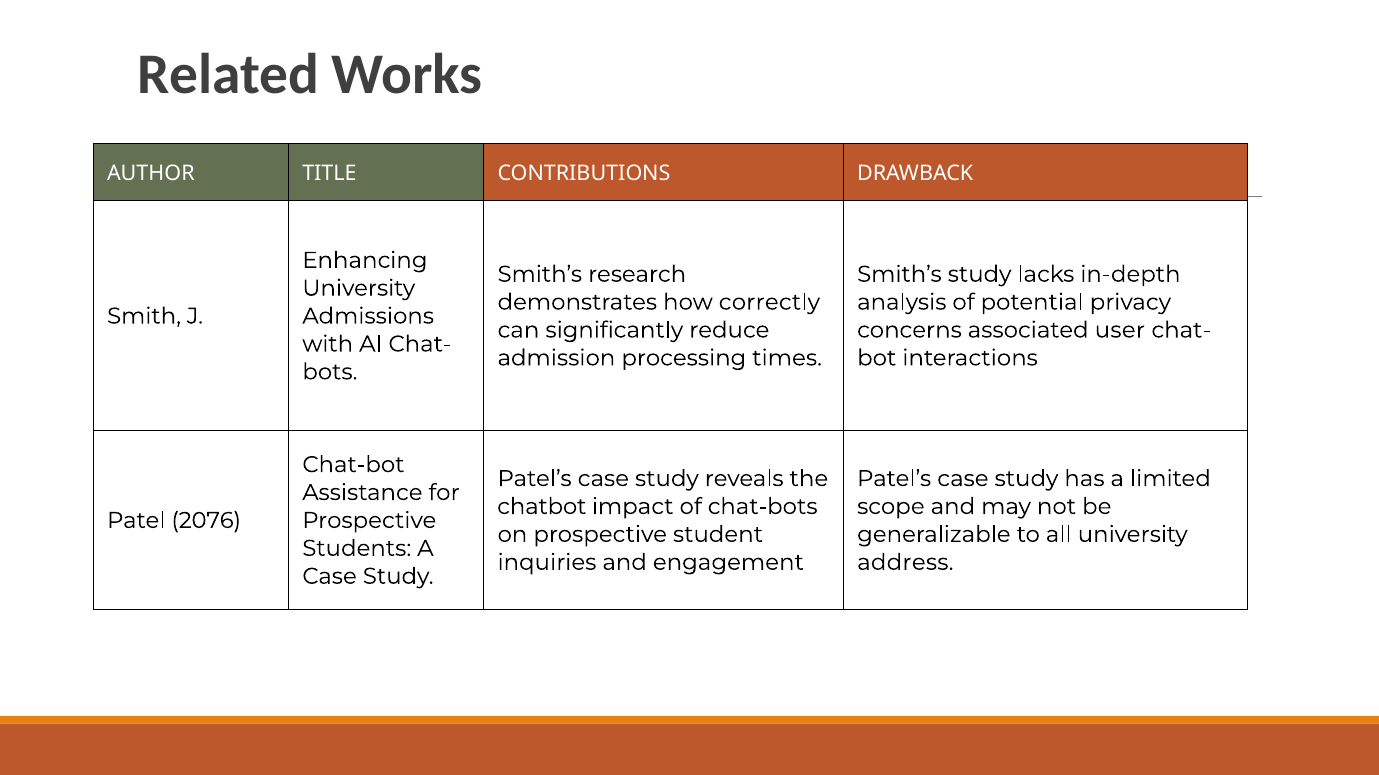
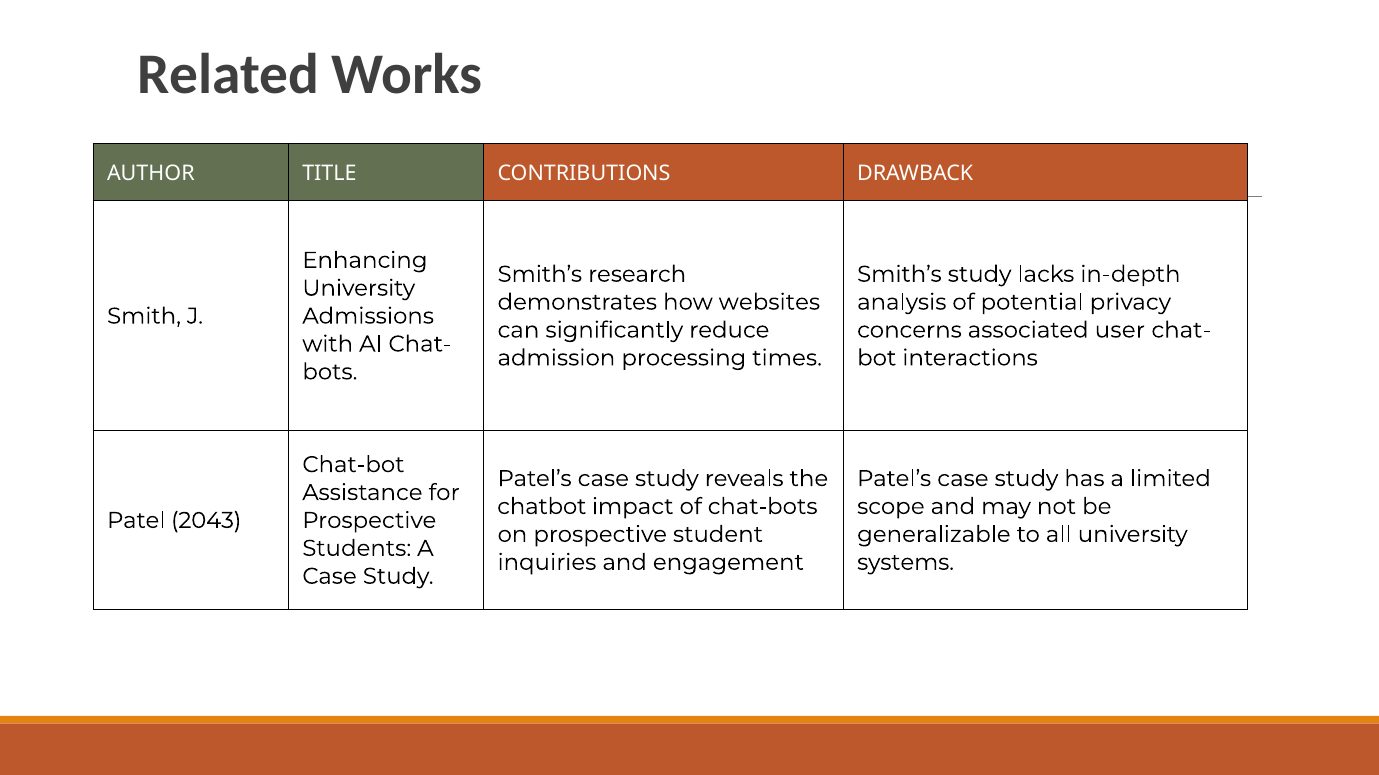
correctly: correctly -> websites (769, 302)
2076: 2076 -> 2043 (206, 521)
address: address -> systems (906, 563)
